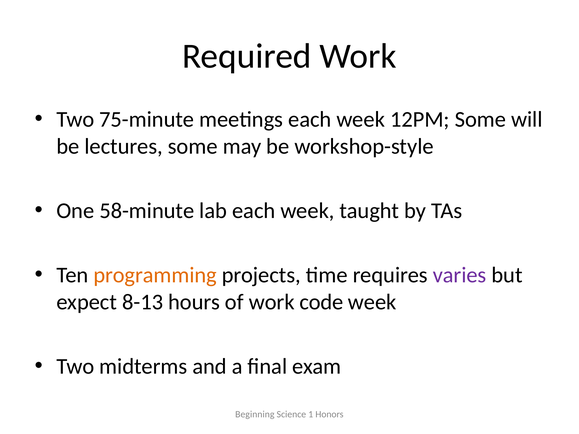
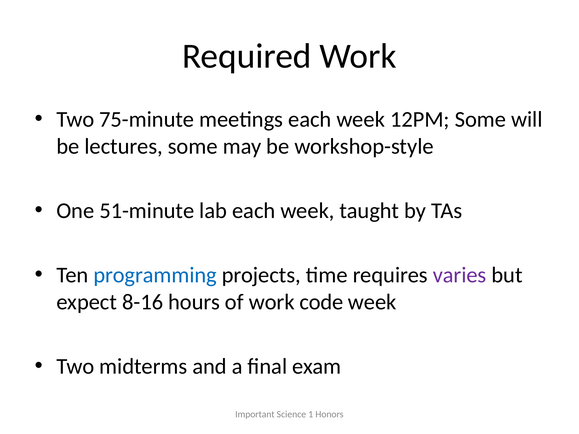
58-minute: 58-minute -> 51-minute (147, 211)
programming colour: orange -> blue (155, 275)
8-13: 8-13 -> 8-16 (143, 302)
Beginning: Beginning -> Important (255, 415)
